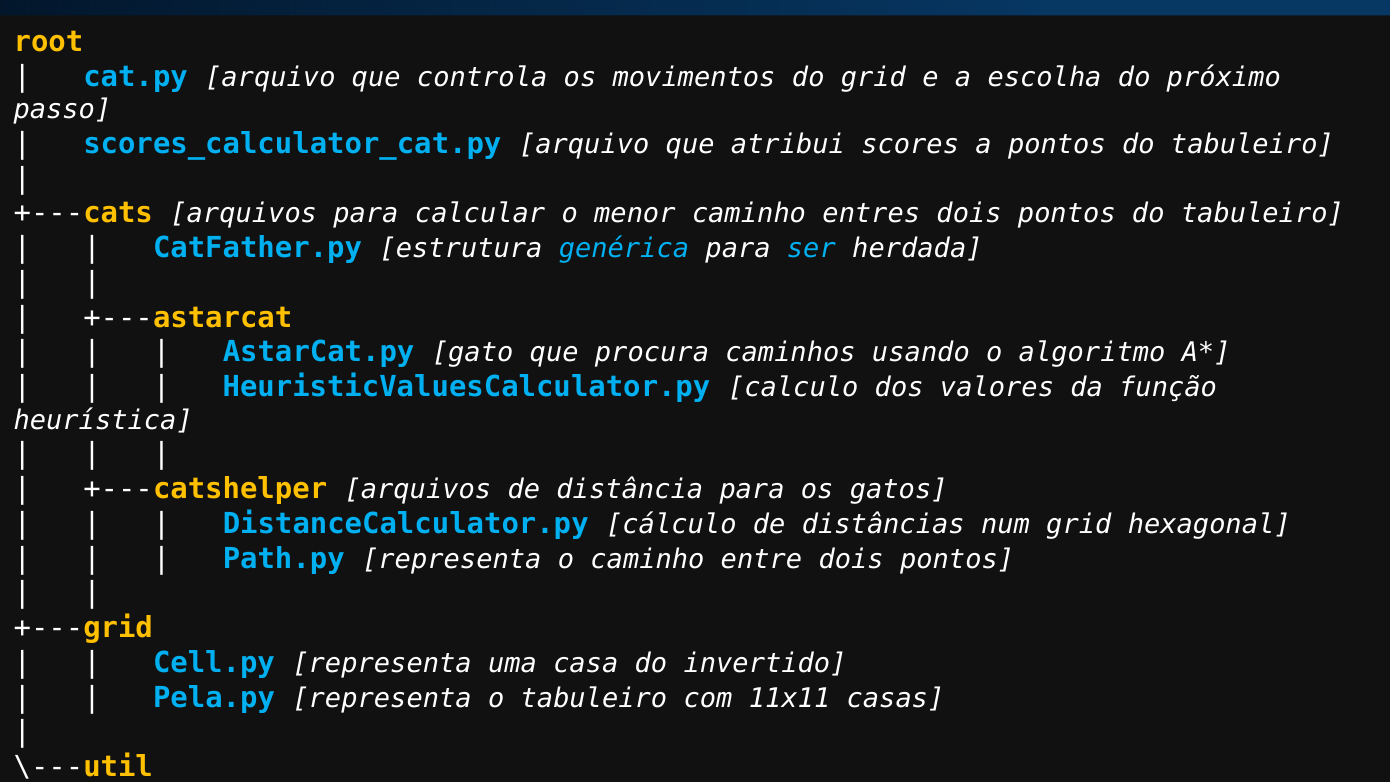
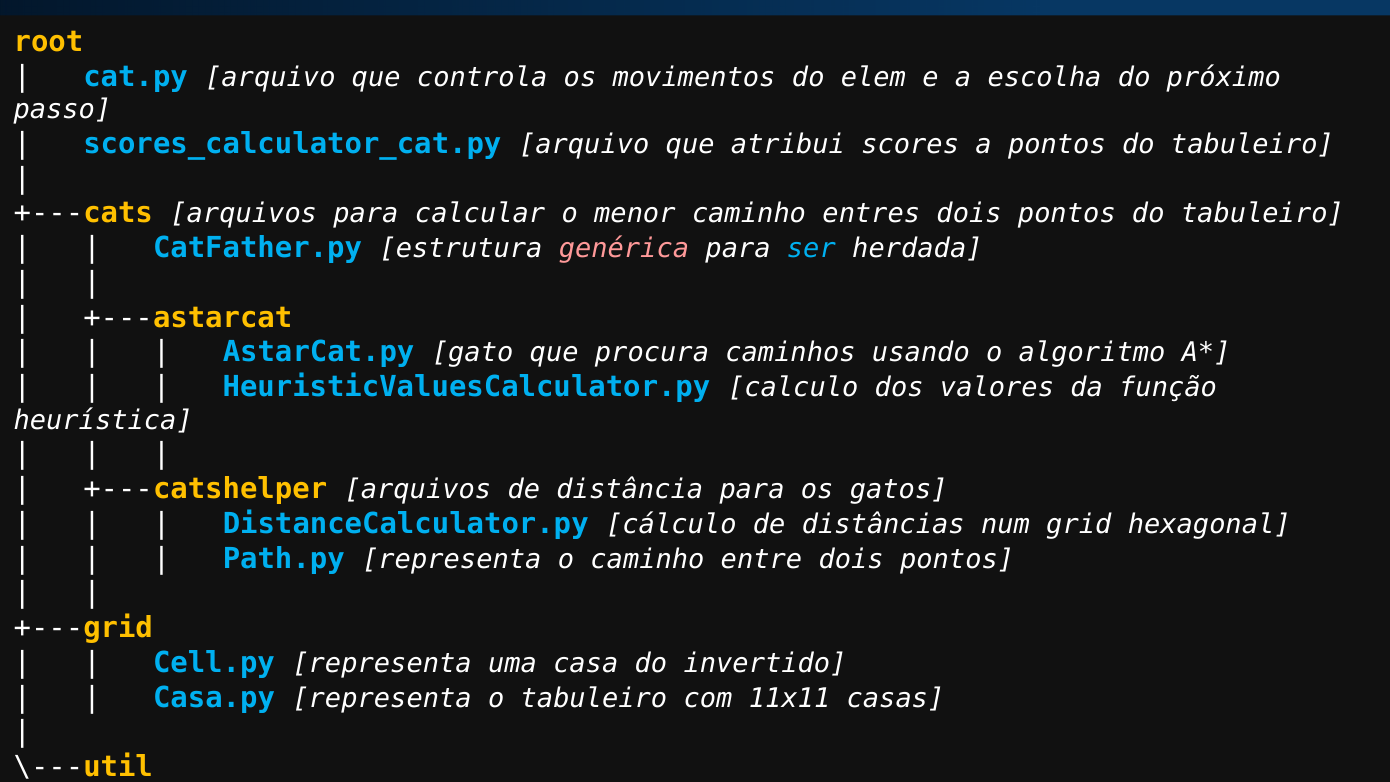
do grid: grid -> elem (873, 77)
genérica colour: light blue -> pink (624, 249)
Pela.py: Pela.py -> Casa.py (214, 697)
